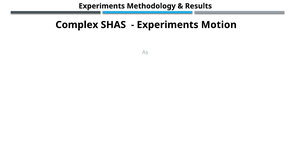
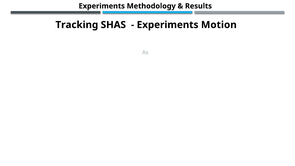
Complex: Complex -> Tracking (77, 25)
